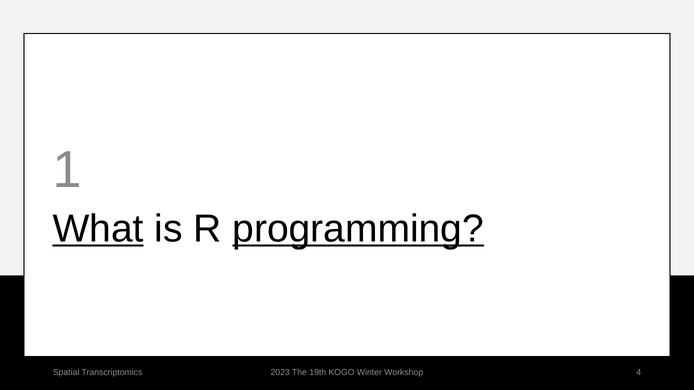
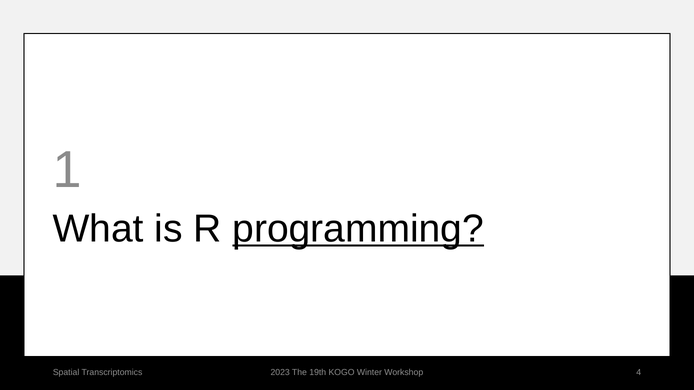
What underline: present -> none (98, 229)
